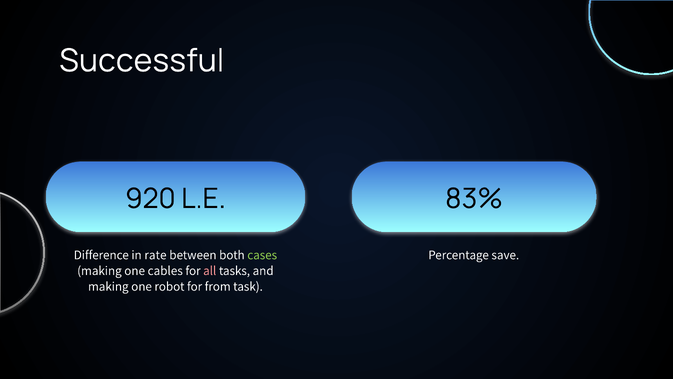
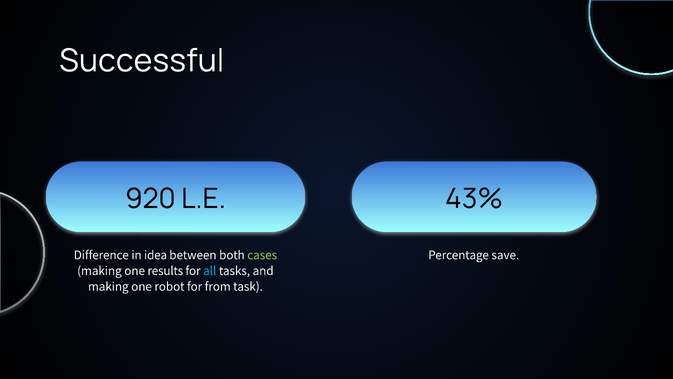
83%: 83% -> 43% (474, 198)
rate: rate -> idea (156, 255)
cables: cables -> results (165, 270)
all colour: pink -> light blue (210, 270)
